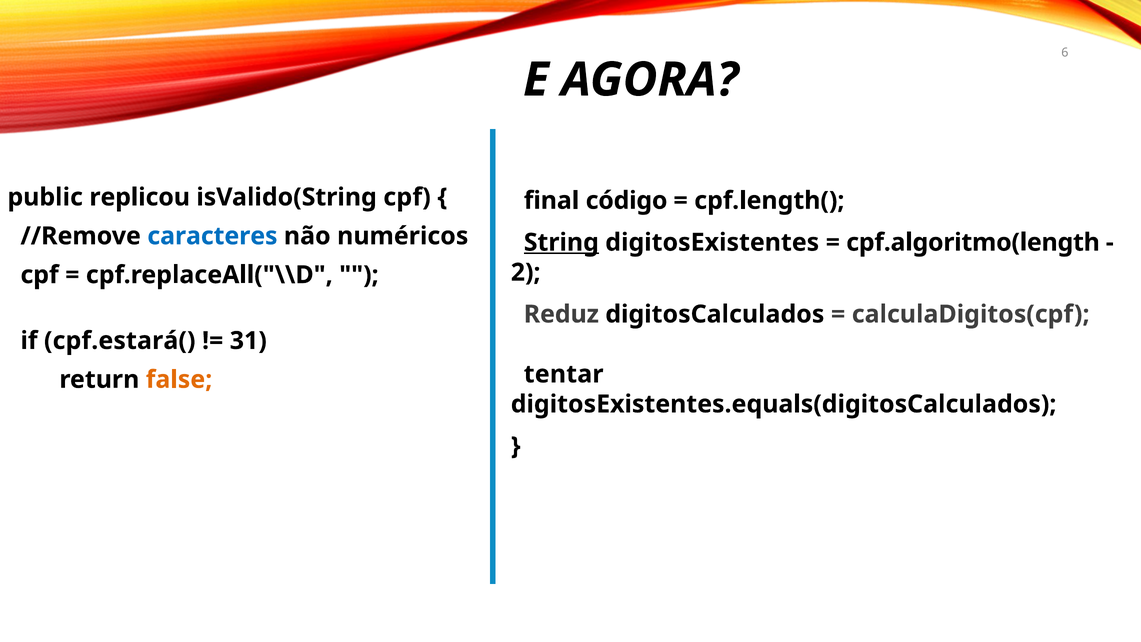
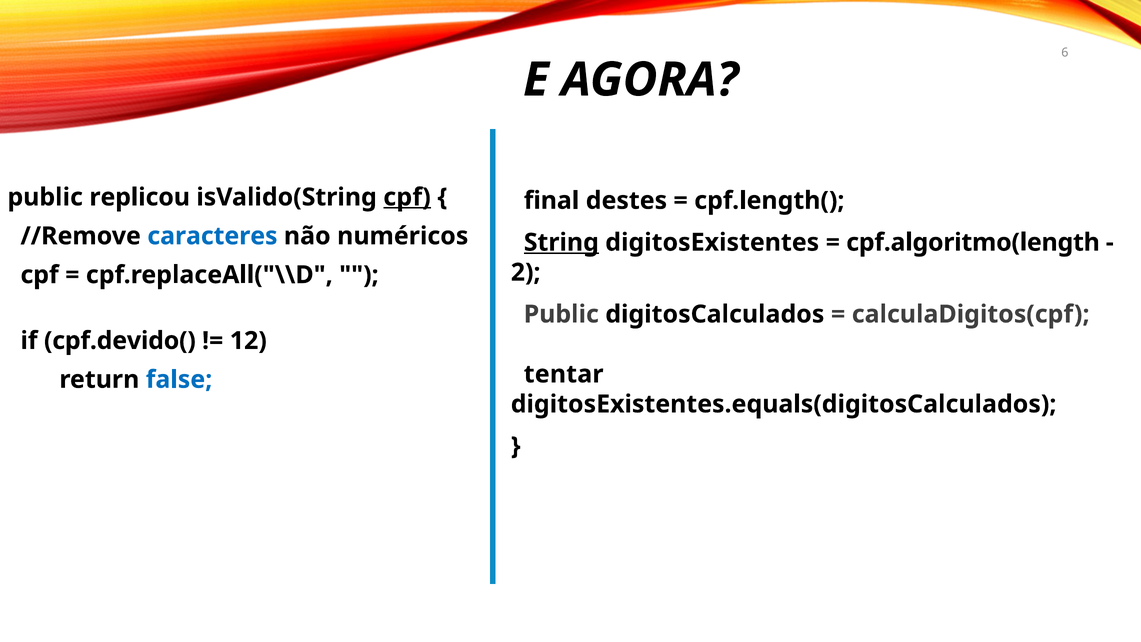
cpf underline: none -> present (407, 197)
código: código -> destes (626, 201)
Reduz: Reduz -> Public (561, 314)
cpf.estará(: cpf.estará( -> cpf.devido( (120, 341)
31: 31 -> 12 (248, 341)
false colour: orange -> blue (179, 379)
